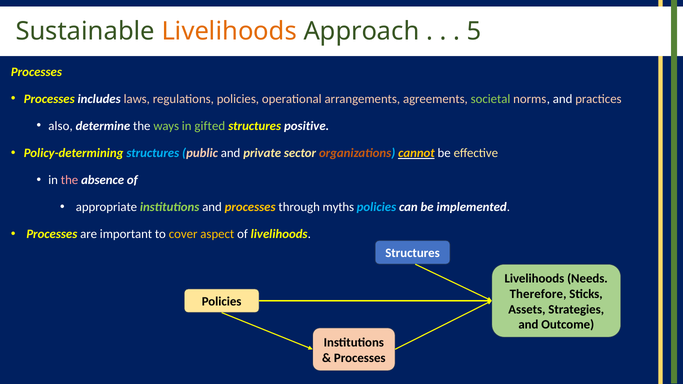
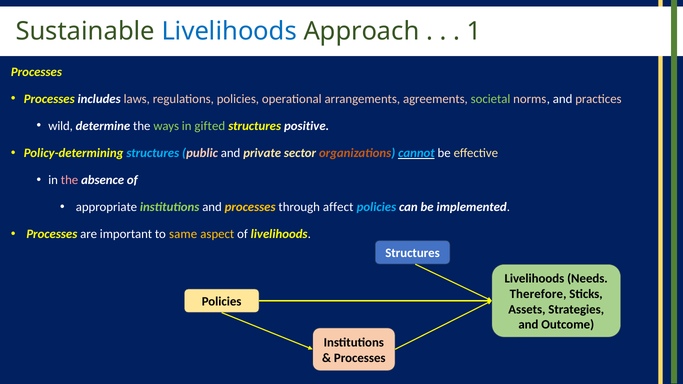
Livelihoods colour: orange -> blue (229, 31)
5: 5 -> 1 (474, 31)
also: also -> wild (61, 126)
cannot colour: yellow -> light blue (416, 153)
myths: myths -> affect (338, 207)
cover: cover -> same (183, 234)
